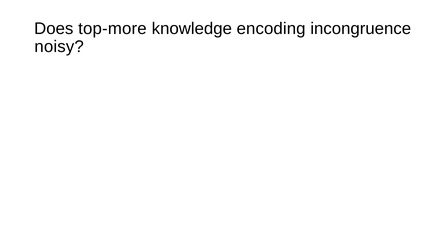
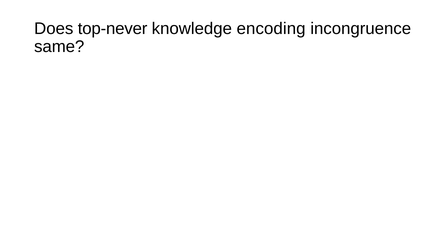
top-more: top-more -> top-never (113, 29)
noisy: noisy -> same (59, 47)
